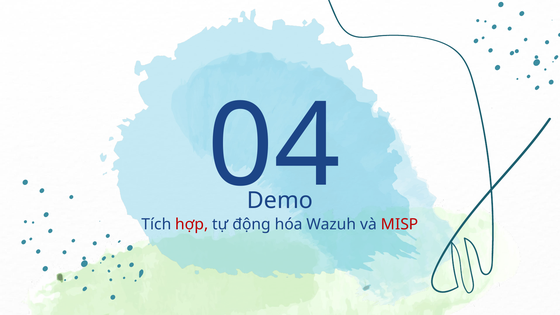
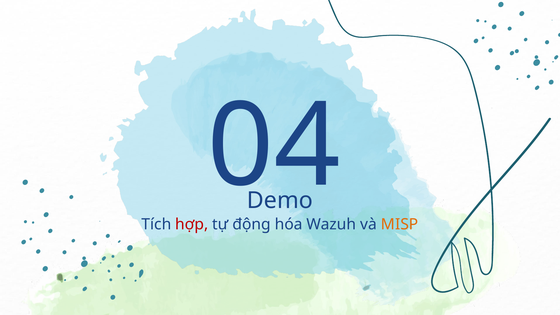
MISP colour: red -> orange (400, 224)
